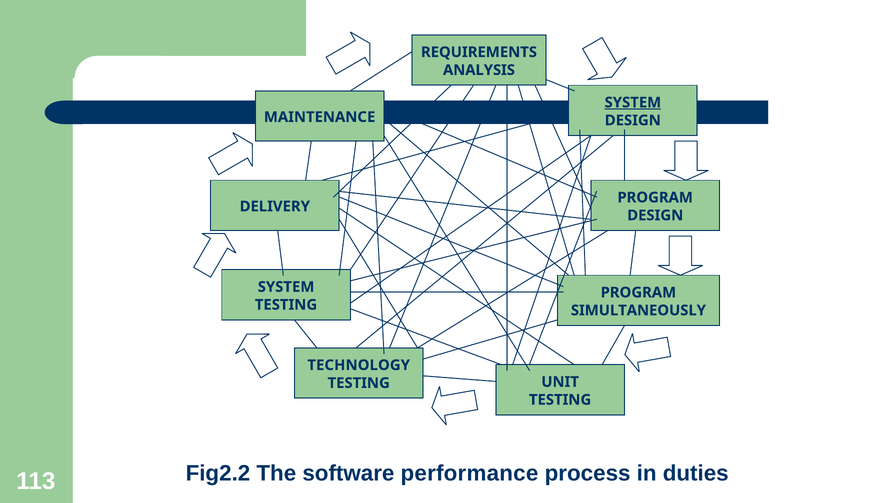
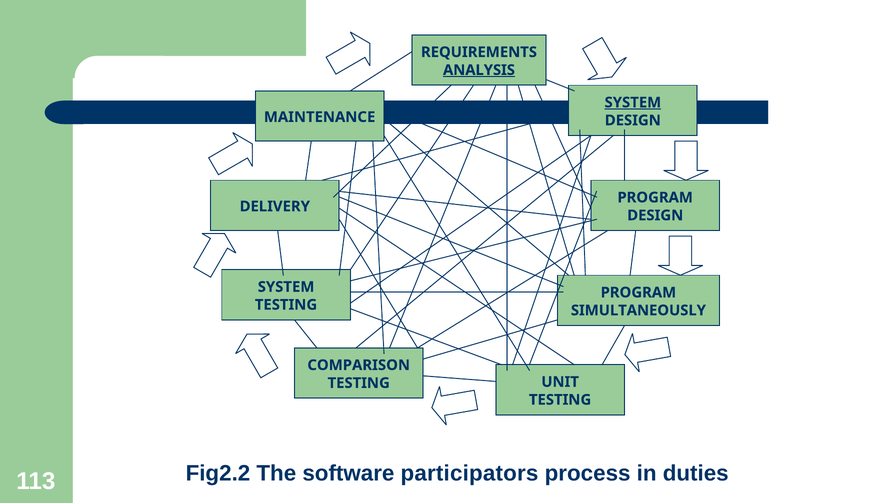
ANALYSIS underline: none -> present (479, 70)
TECHNOLOGY: TECHNOLOGY -> COMPARISON (359, 365)
performance: performance -> participators (469, 474)
